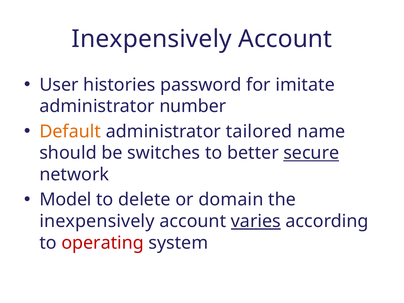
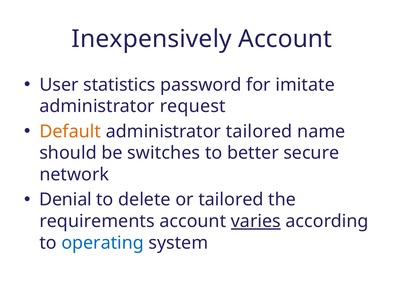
histories: histories -> statistics (119, 85)
number: number -> request (193, 106)
secure underline: present -> none (311, 153)
Model: Model -> Denial (66, 200)
or domain: domain -> tailored (231, 200)
inexpensively: inexpensively -> requirements (97, 221)
operating colour: red -> blue (103, 243)
